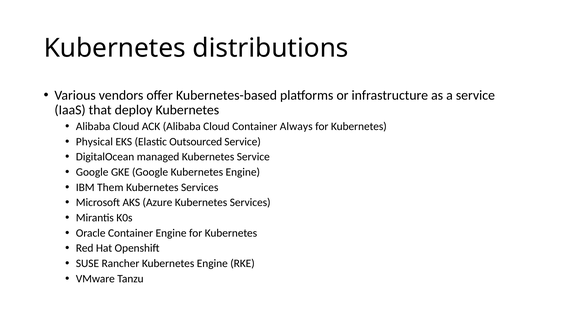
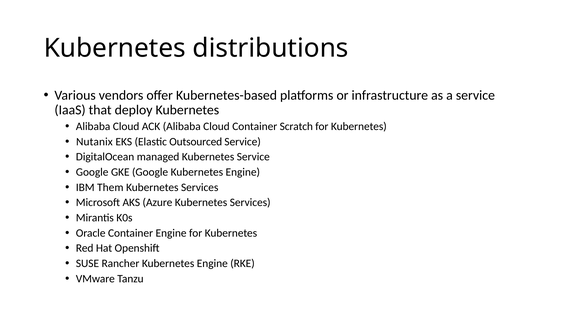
Always: Always -> Scratch (296, 127)
Physical: Physical -> Nutanix (94, 142)
